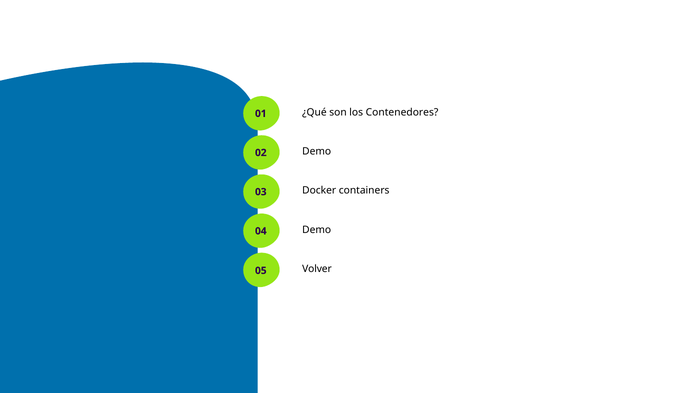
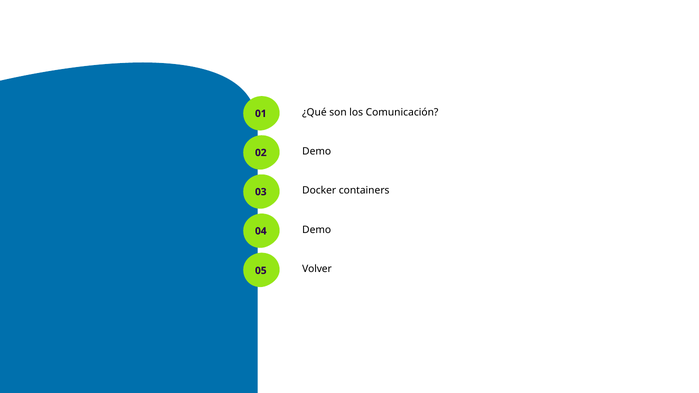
Contenedores: Contenedores -> Comunicación (402, 112)
